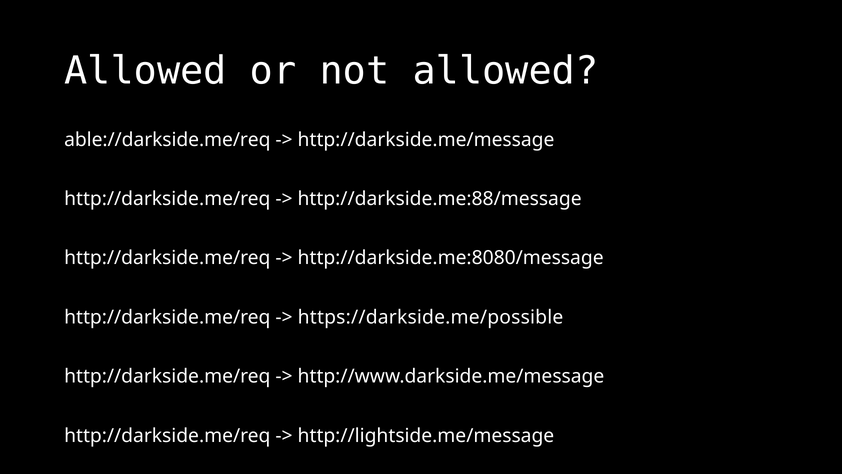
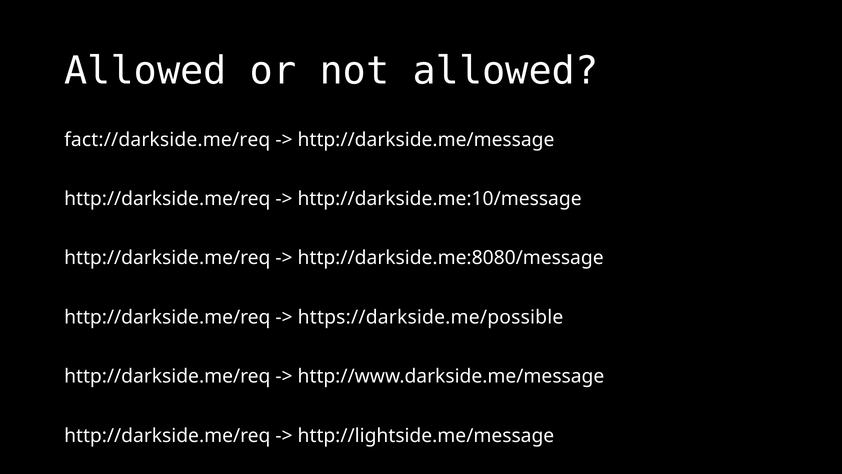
able://darkside.me/req: able://darkside.me/req -> fact://darkside.me/req (167, 140)
http://darkside.me:88/message: http://darkside.me:88/message -> http://darkside.me:10/message (440, 199)
